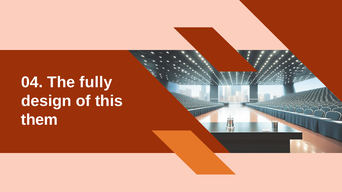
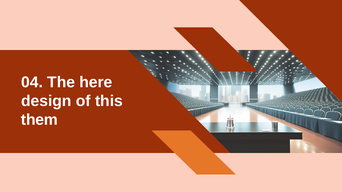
fully: fully -> here (96, 82)
